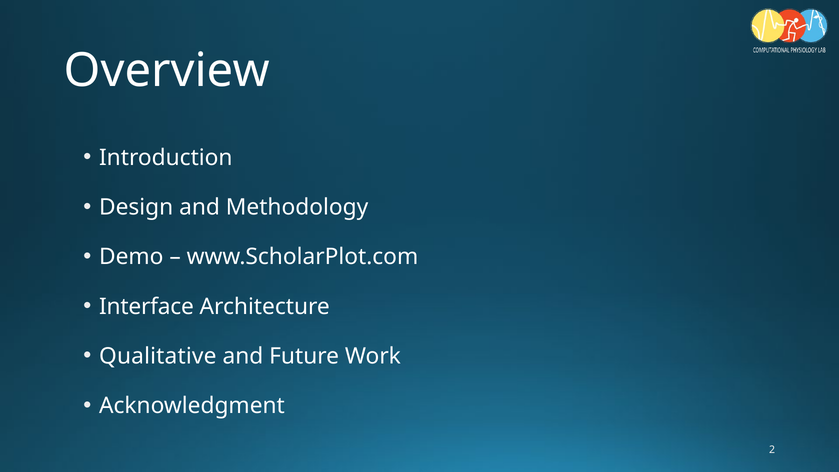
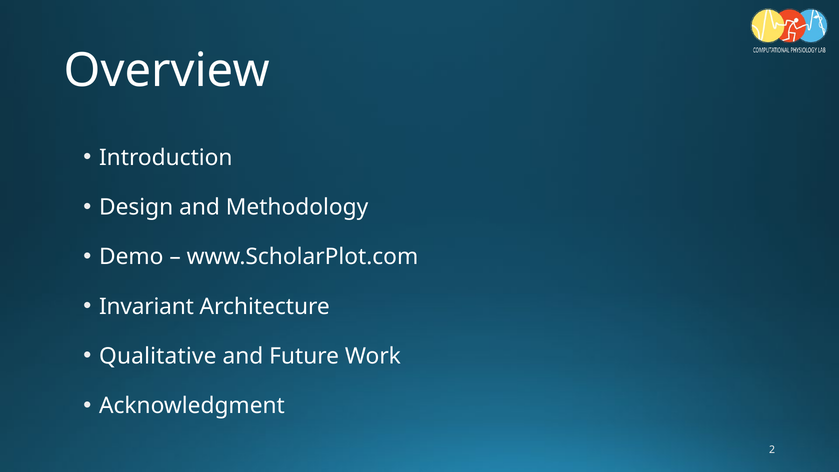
Interface: Interface -> Invariant (146, 306)
